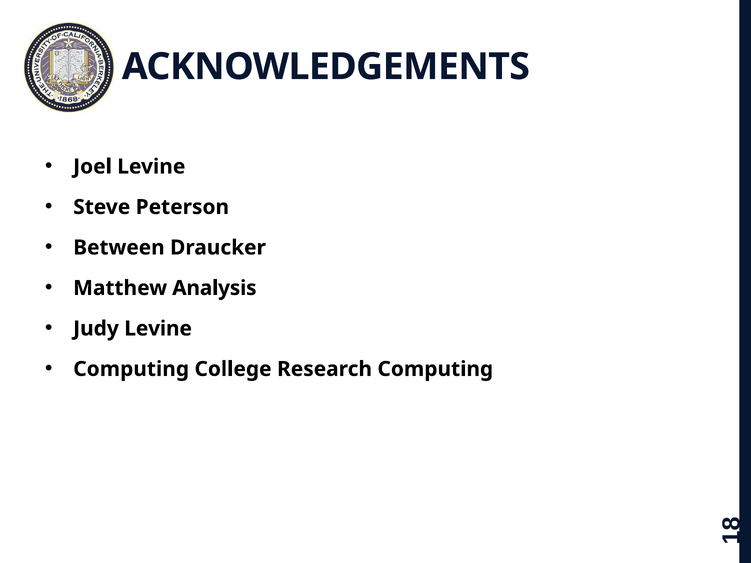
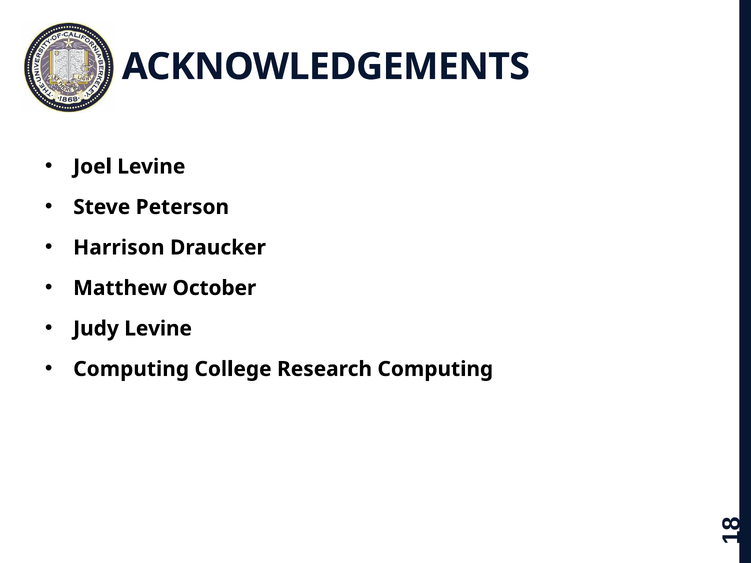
Between: Between -> Harrison (119, 248)
Analysis: Analysis -> October (214, 288)
